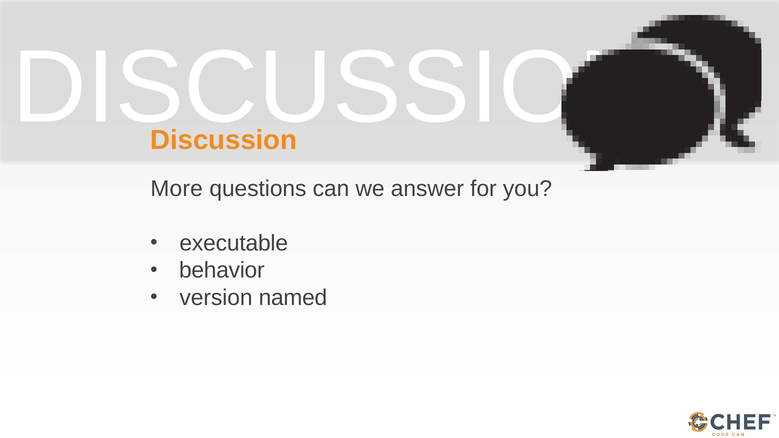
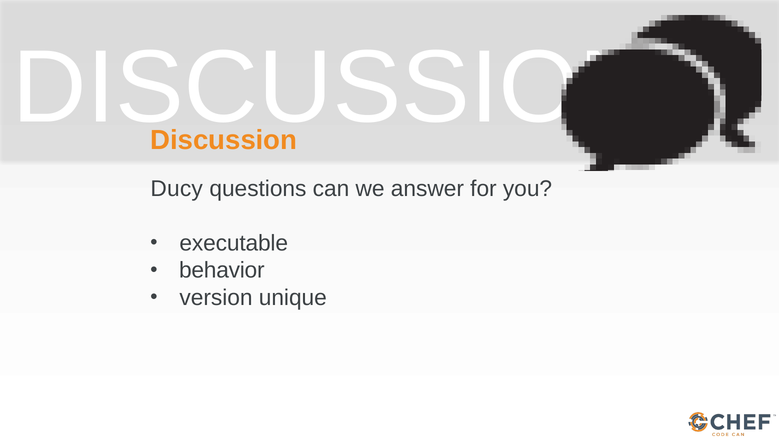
More: More -> Ducy (177, 189)
named: named -> unique (293, 298)
